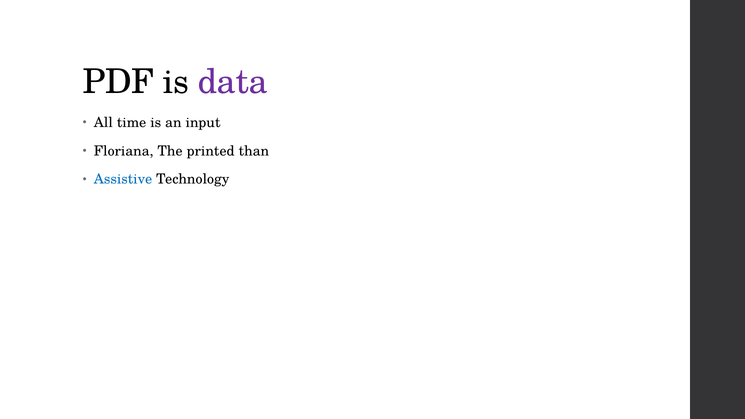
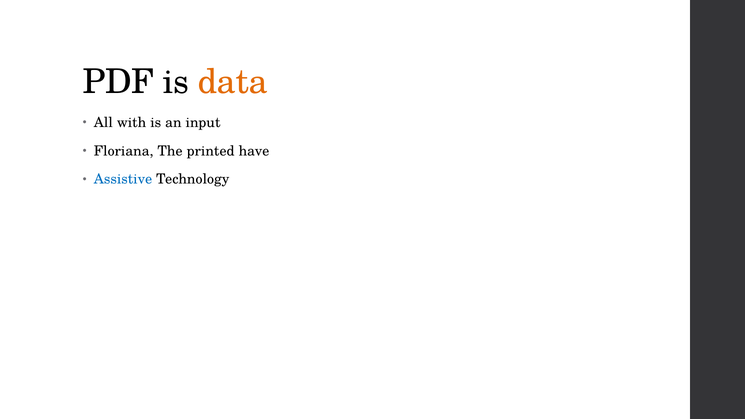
data colour: purple -> orange (233, 82)
time: time -> with (132, 123)
than: than -> have (254, 151)
